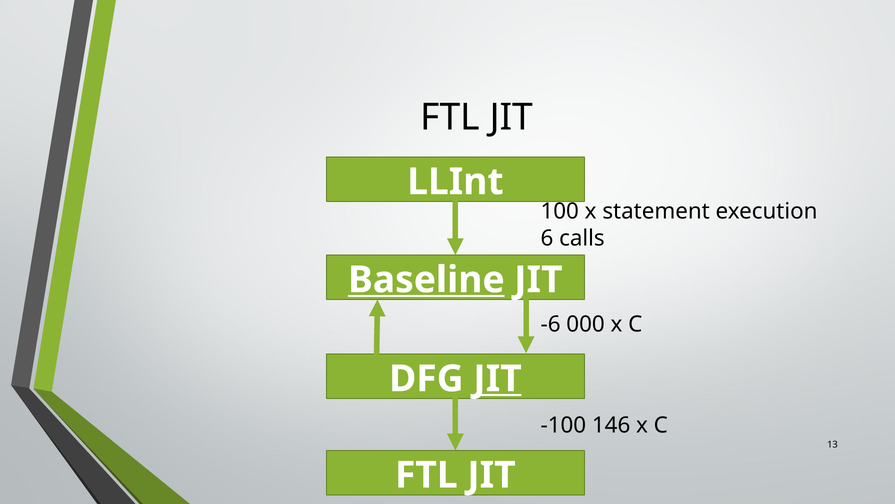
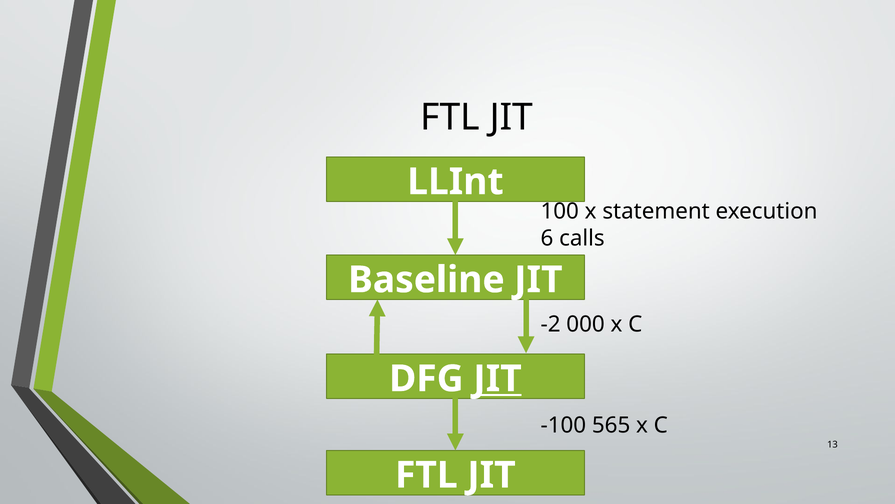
Baseline underline: present -> none (426, 280)
-6: -6 -> -2 (551, 324)
146: 146 -> 565 (611, 425)
